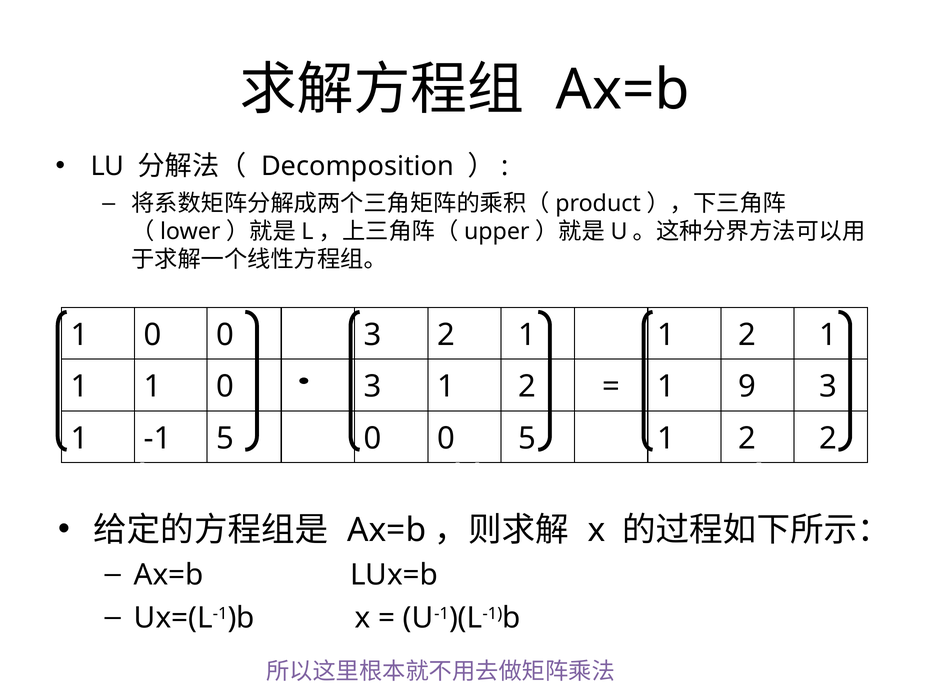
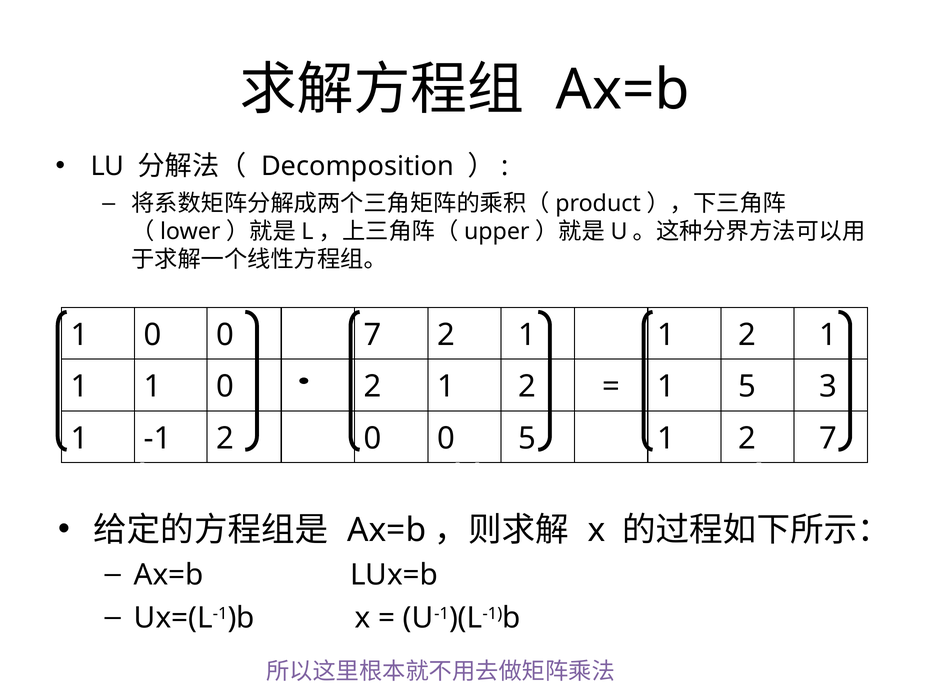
0 0 3: 3 -> 7 (373, 335)
1 0 3: 3 -> 2 (373, 386)
1 9: 9 -> 5 (747, 386)
-1 5: 5 -> 2 (225, 438)
2 2: 2 -> 7 (828, 438)
